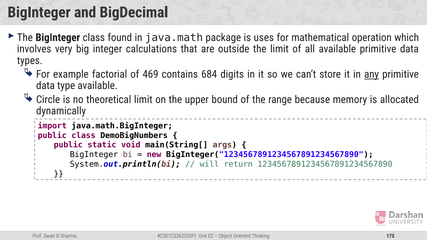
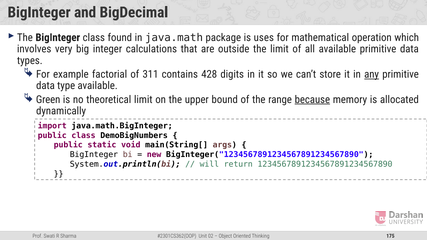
469: 469 -> 311 (150, 74)
684: 684 -> 428 (209, 74)
Circle: Circle -> Green (48, 100)
because underline: none -> present (312, 100)
